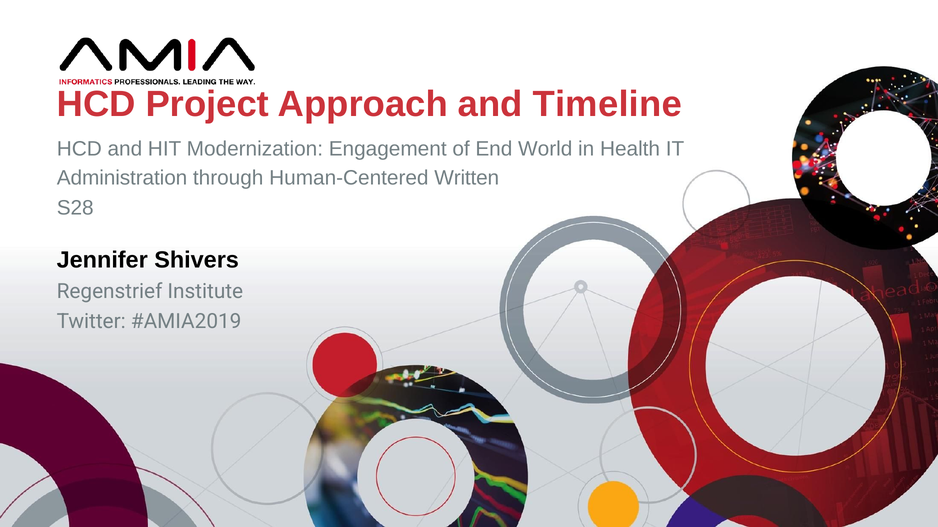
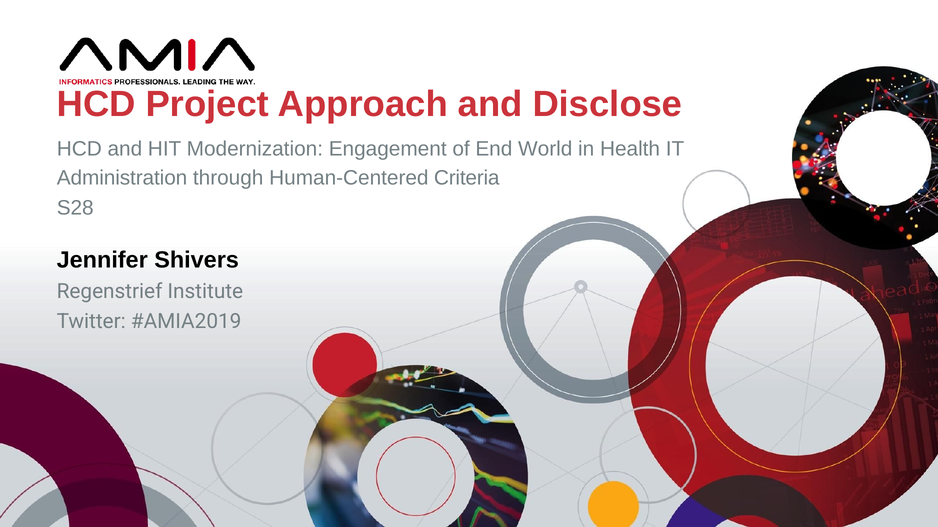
Timeline: Timeline -> Disclose (607, 104)
Written: Written -> Criteria (467, 178)
